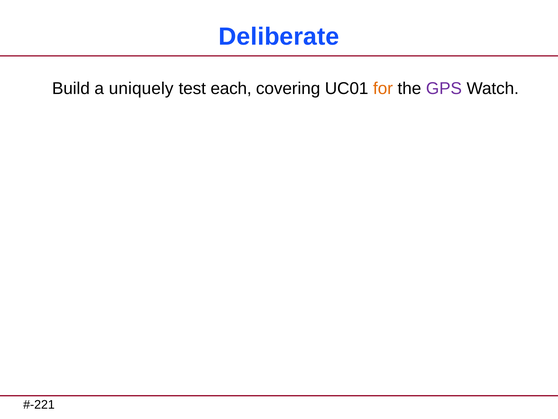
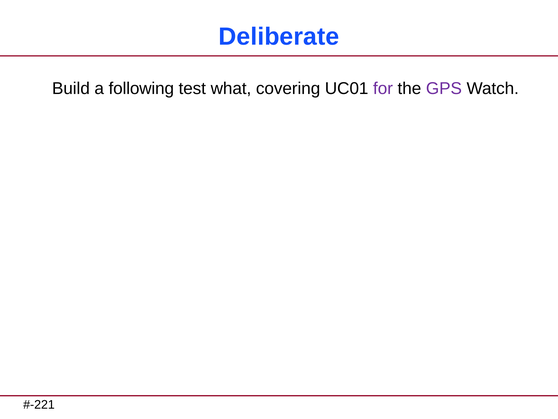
uniquely: uniquely -> following (141, 89)
each: each -> what (231, 89)
for colour: orange -> purple (383, 89)
